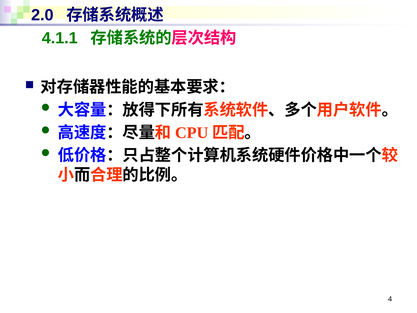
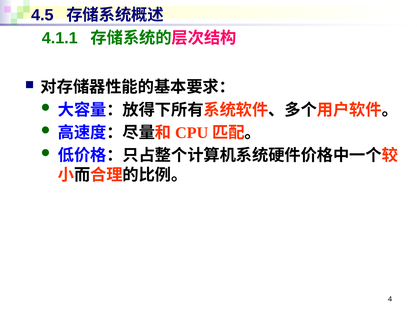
2.0: 2.0 -> 4.5 (42, 15)
